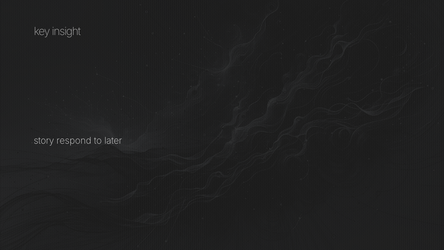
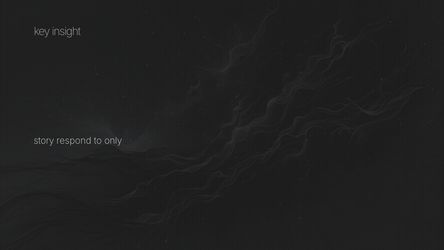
later: later -> only (113, 141)
